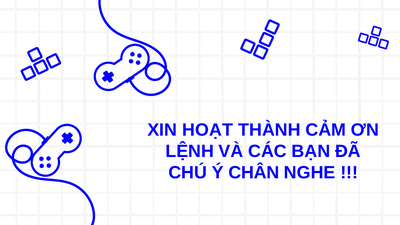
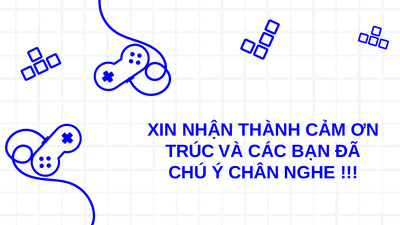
HOẠT: HOẠT -> NHẬN (208, 130)
LỆNH: LỆNH -> TRÚC (190, 151)
